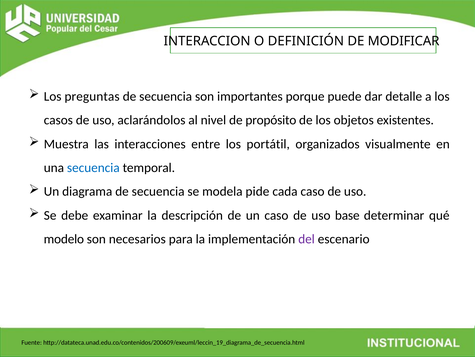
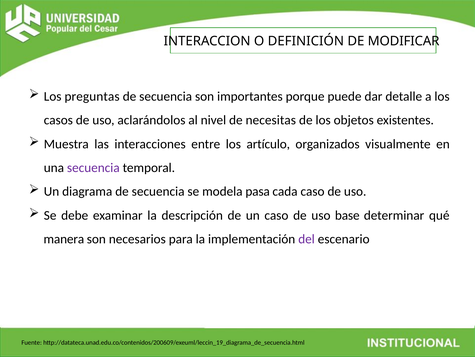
propósito: propósito -> necesitas (271, 120)
portátil: portátil -> artículo (268, 144)
secuencia colour: blue -> purple (93, 167)
pide: pide -> pasa (258, 191)
modelo: modelo -> manera (64, 239)
